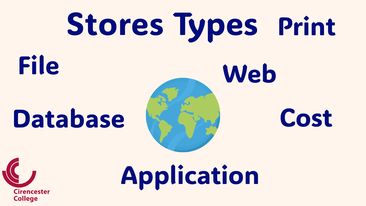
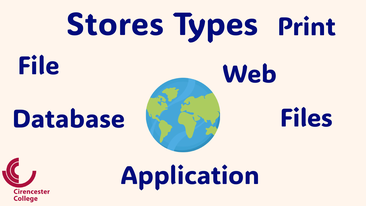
Cost: Cost -> Files (306, 118)
